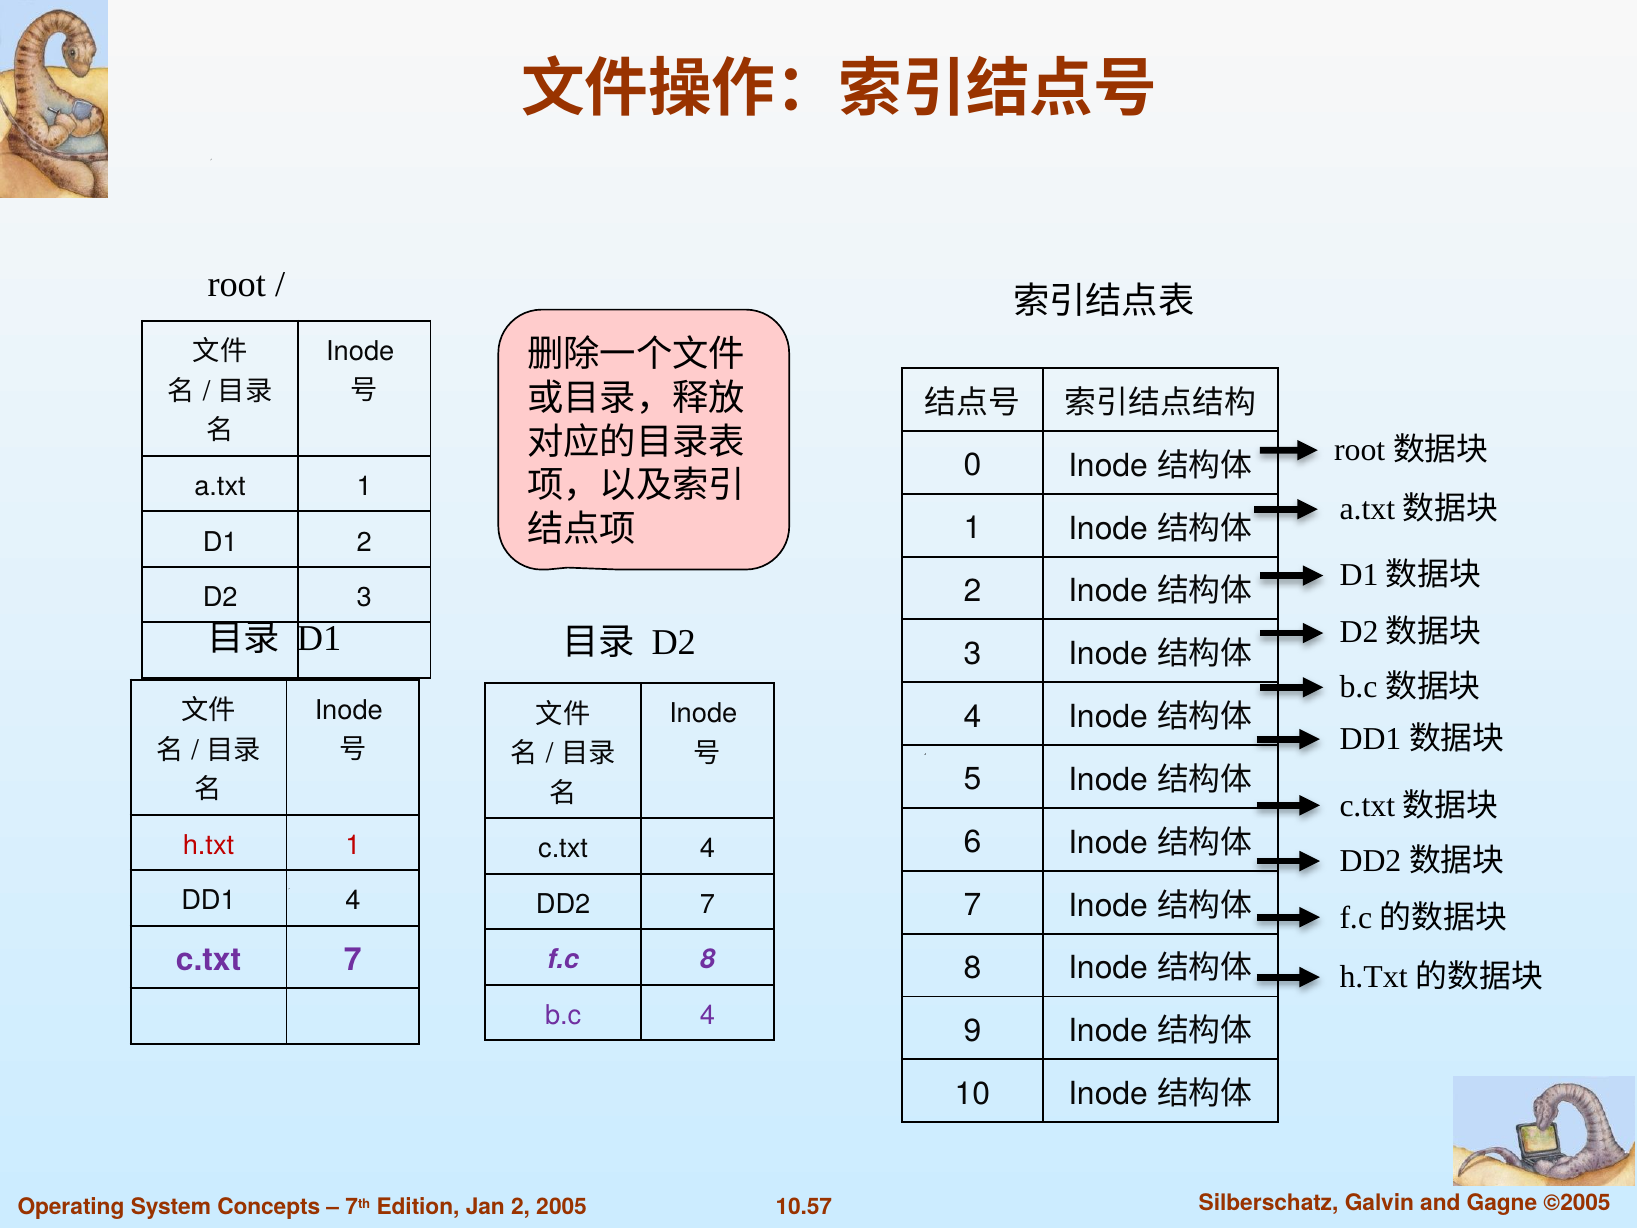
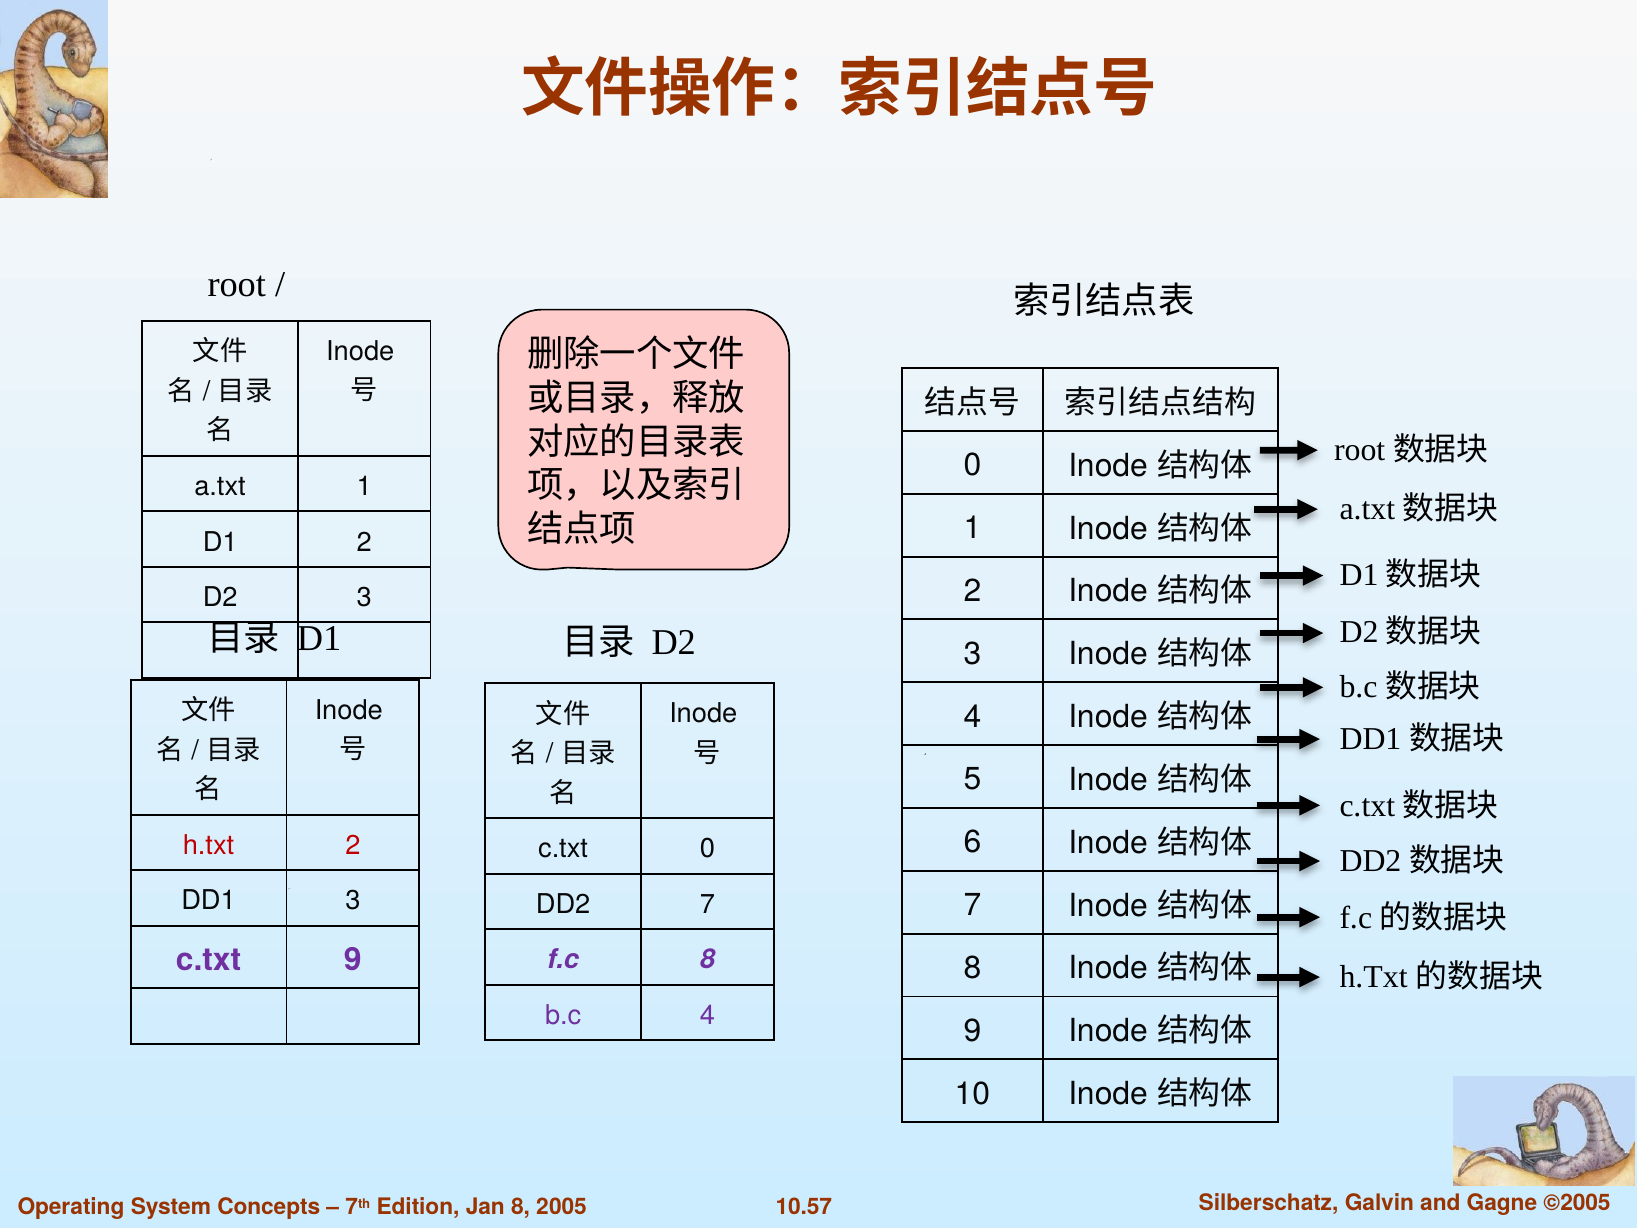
h.txt 1: 1 -> 2 (353, 845)
c.txt 4: 4 -> 0 (707, 849)
DD1 4: 4 -> 3 (353, 901)
c.txt 7: 7 -> 9 (353, 959)
2: 2 -> 8 (521, 1207)
